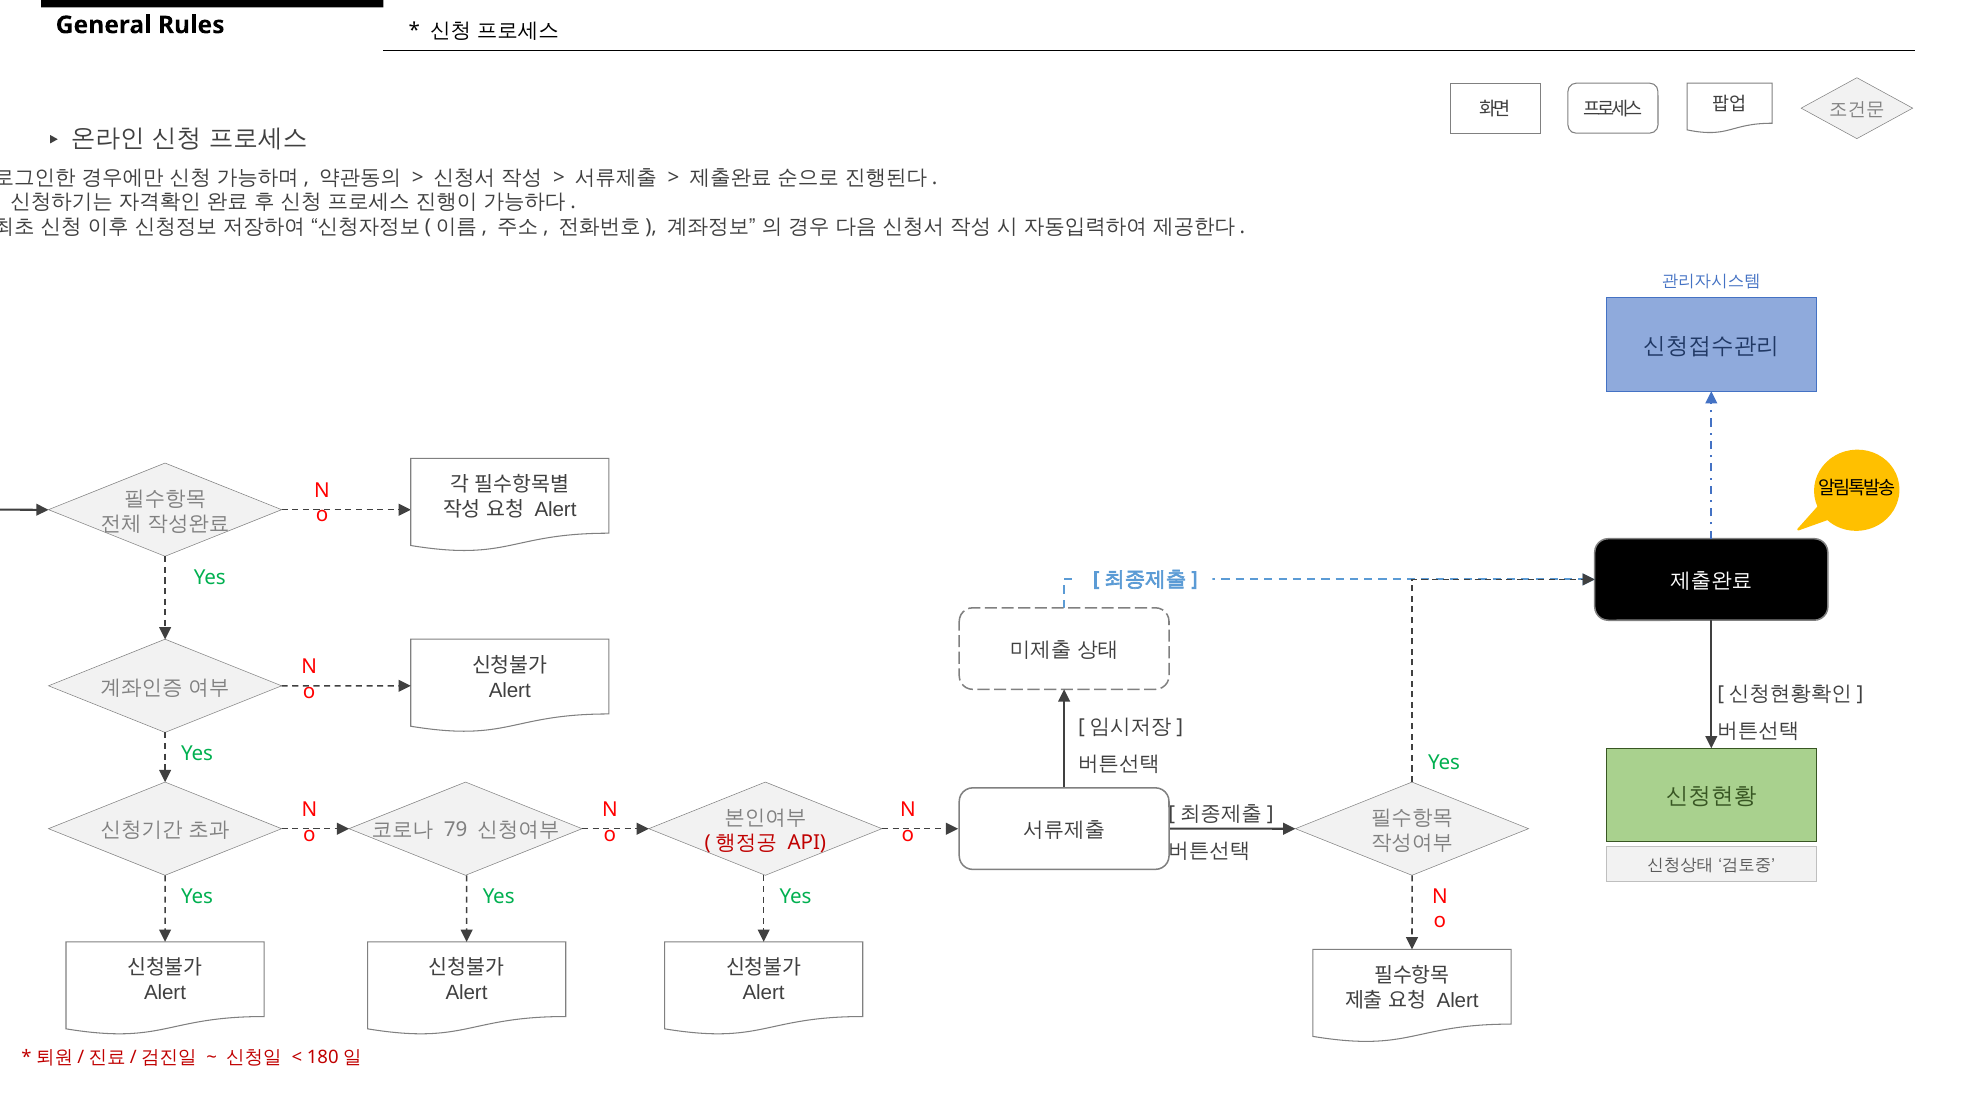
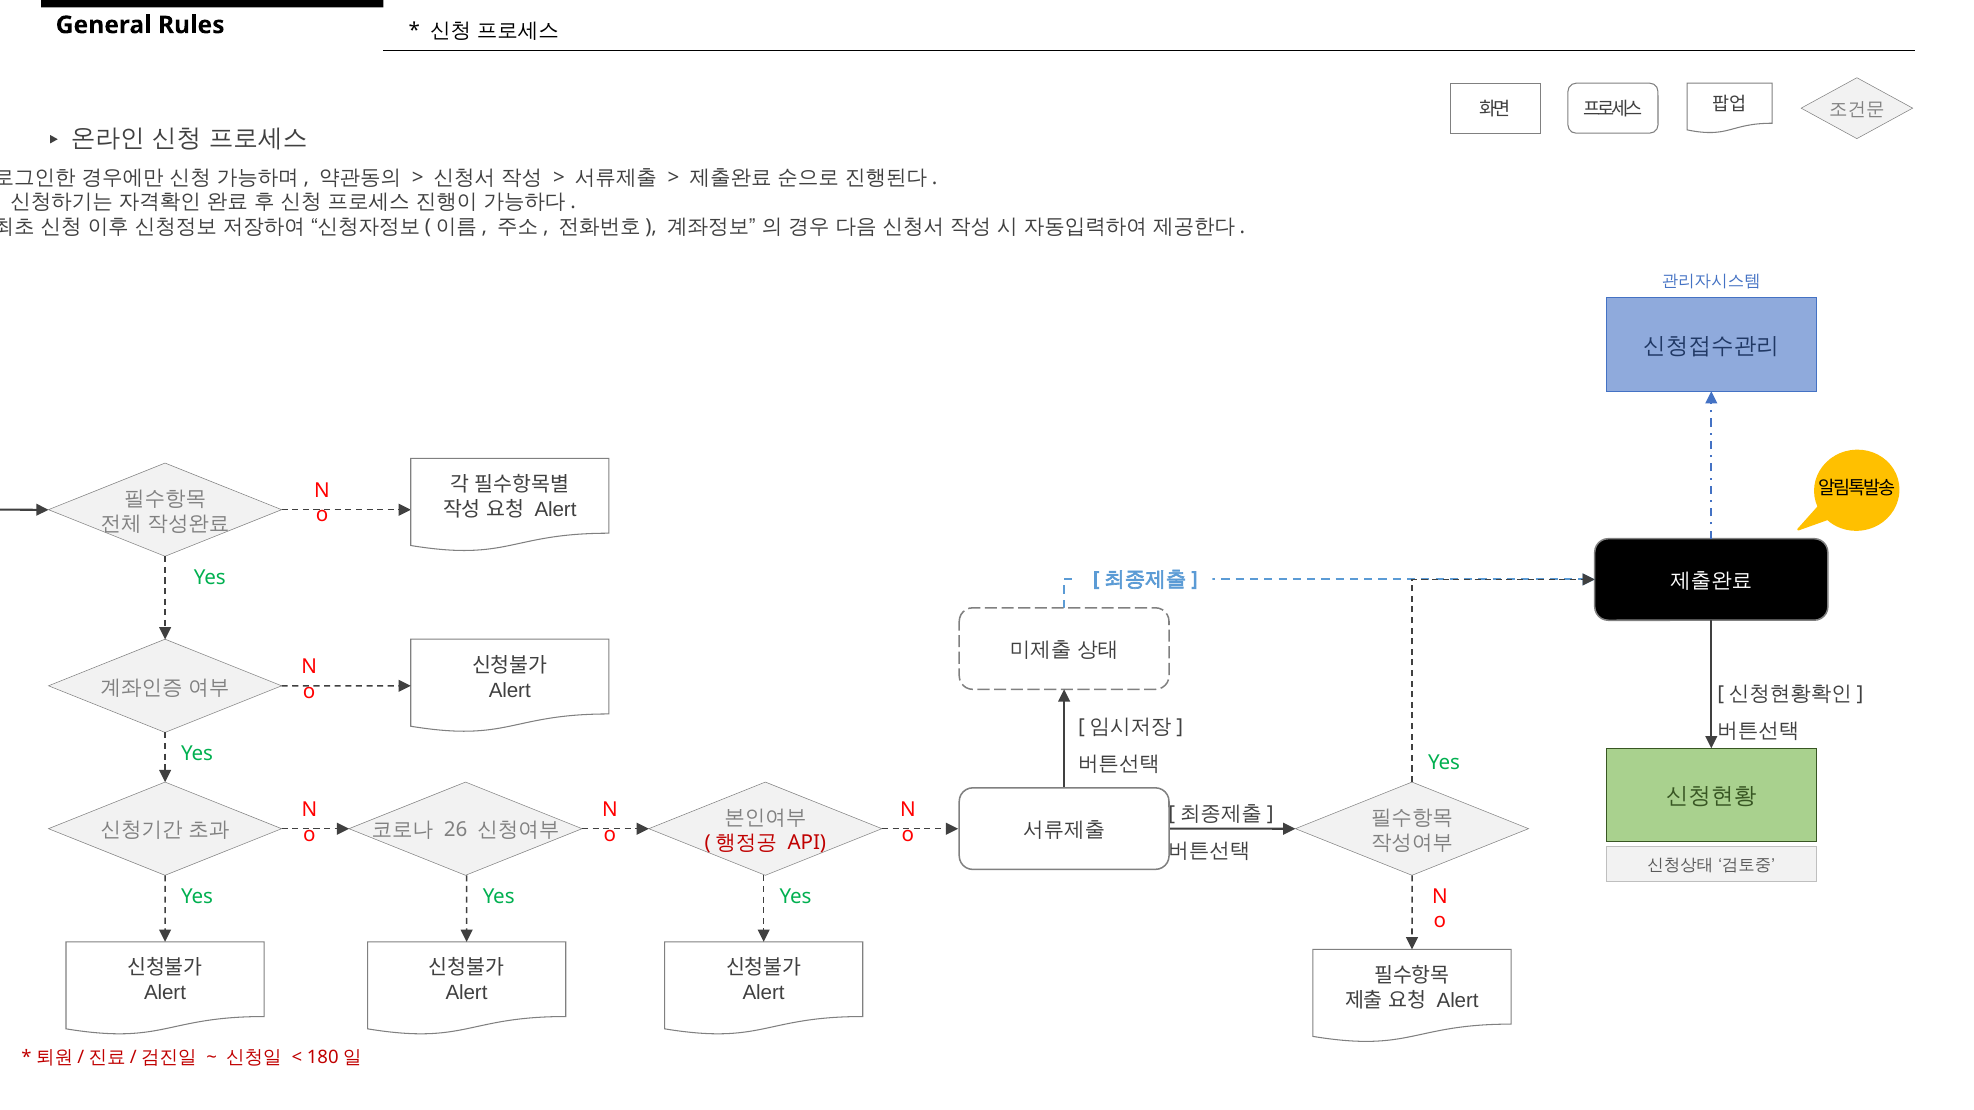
79: 79 -> 26 (456, 830)
